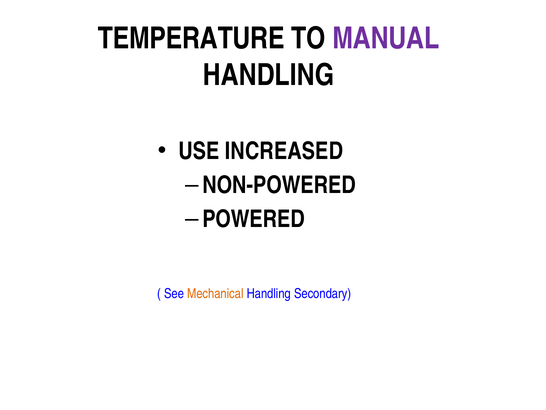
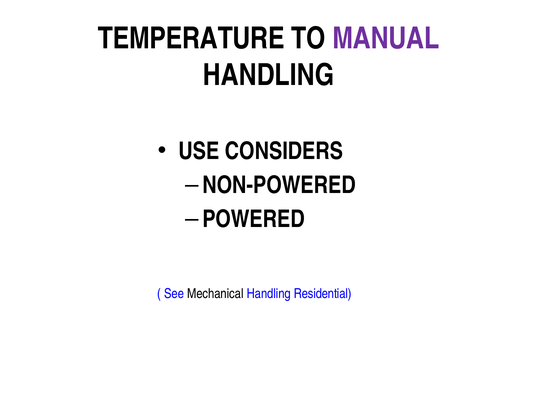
INCREASED: INCREASED -> CONSIDERS (284, 151)
Mechanical colour: orange -> black (215, 293)
Secondary: Secondary -> Residential (323, 293)
